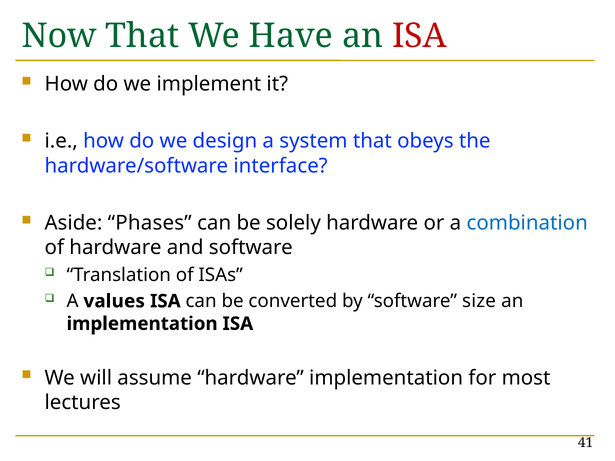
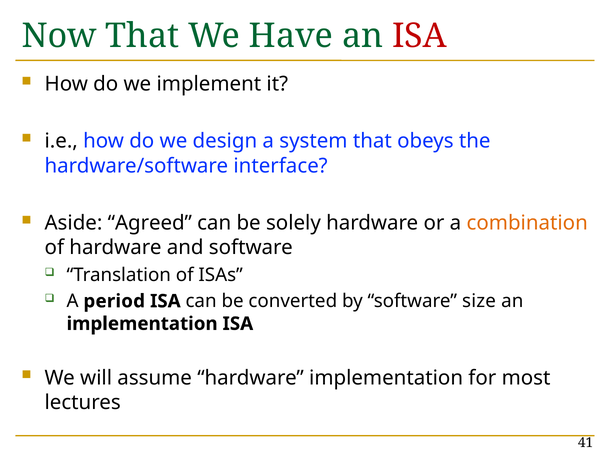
Phases: Phases -> Agreed (150, 223)
combination colour: blue -> orange (527, 223)
values: values -> period (114, 301)
